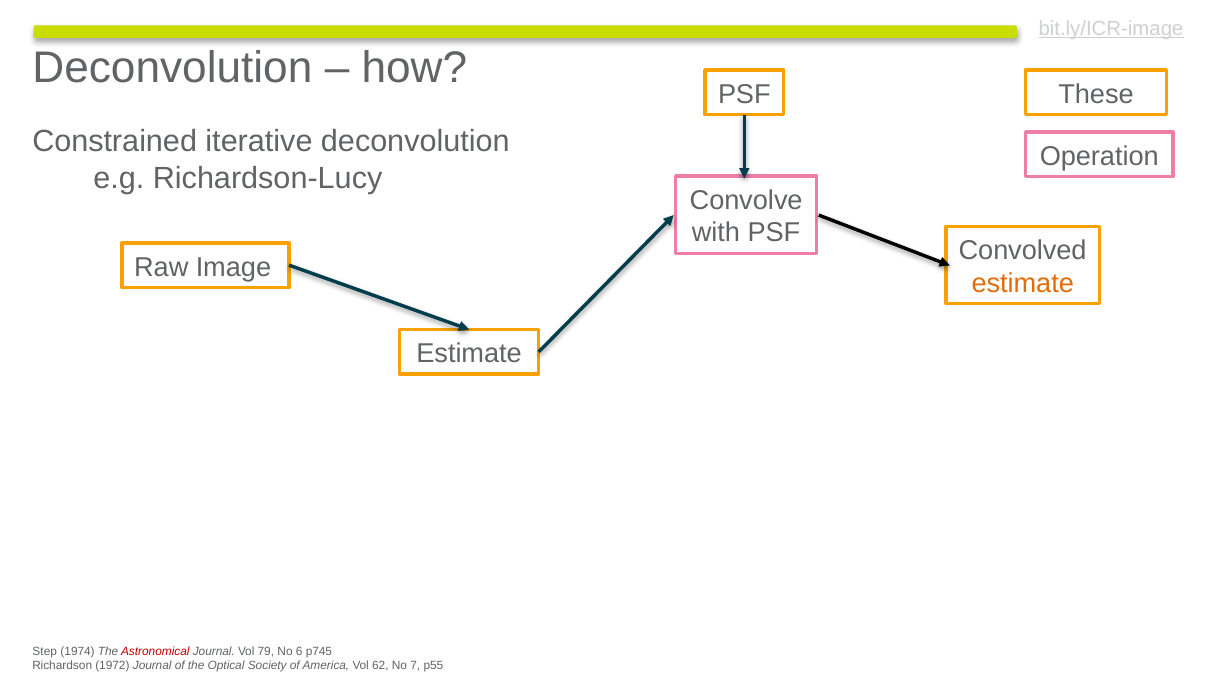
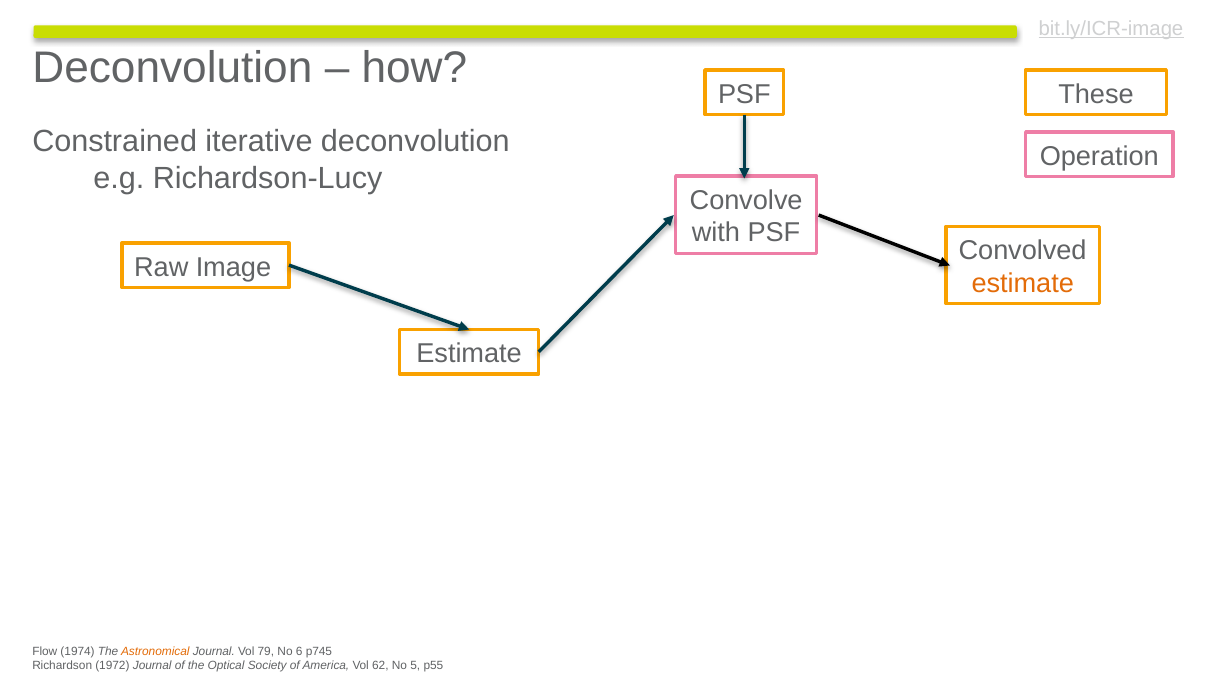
Step: Step -> Flow (45, 651)
Astronomical colour: red -> orange (155, 651)
7: 7 -> 5 (415, 665)
